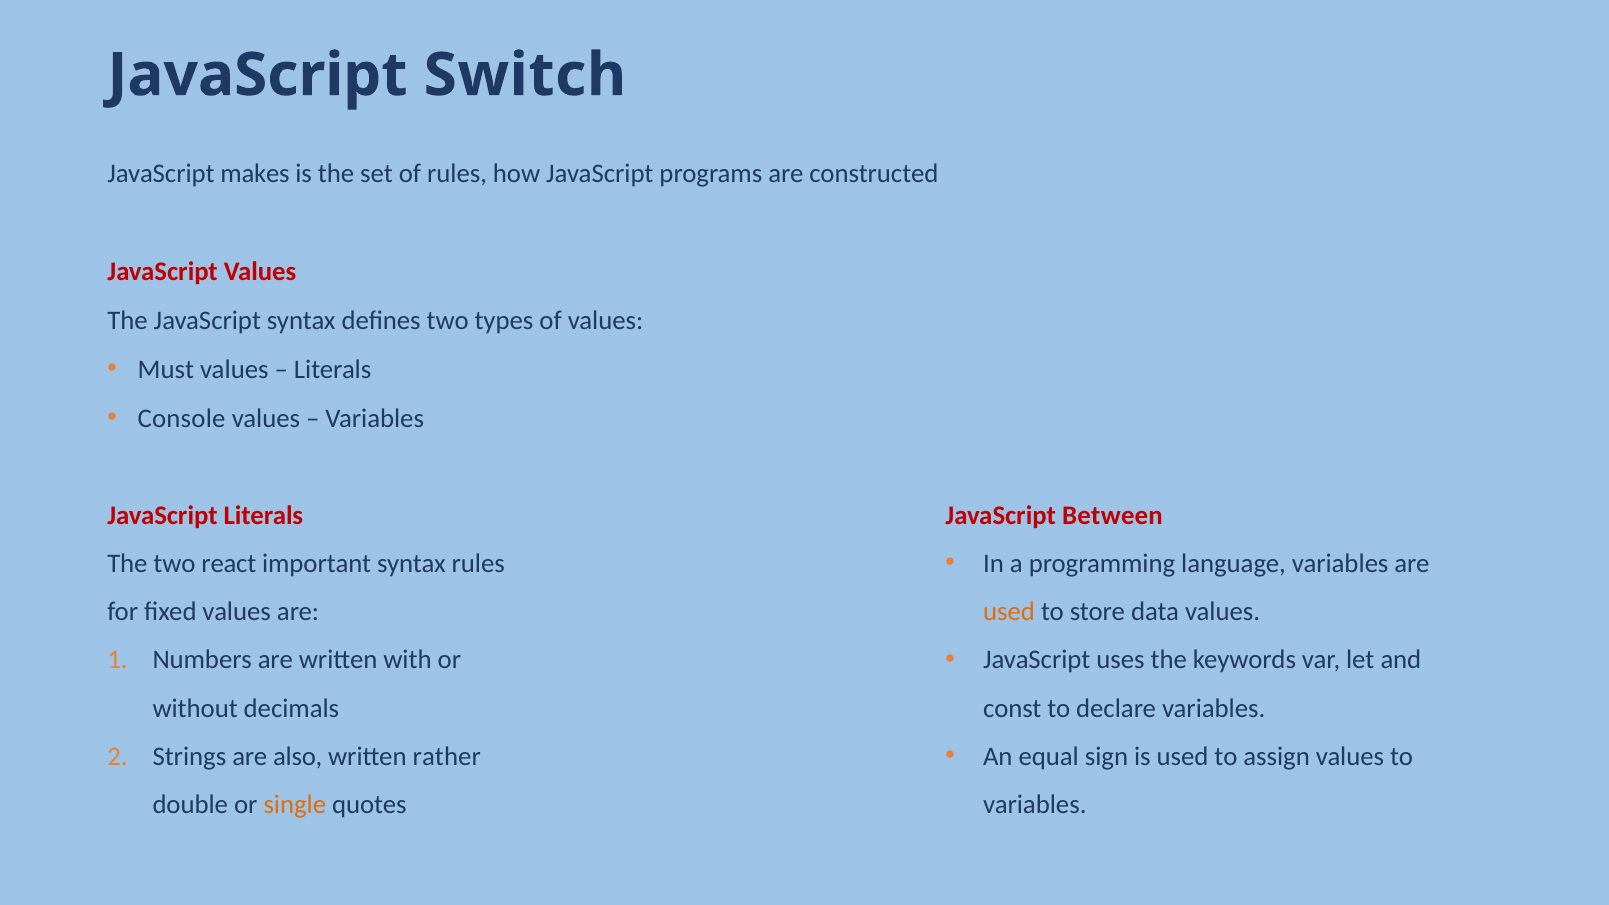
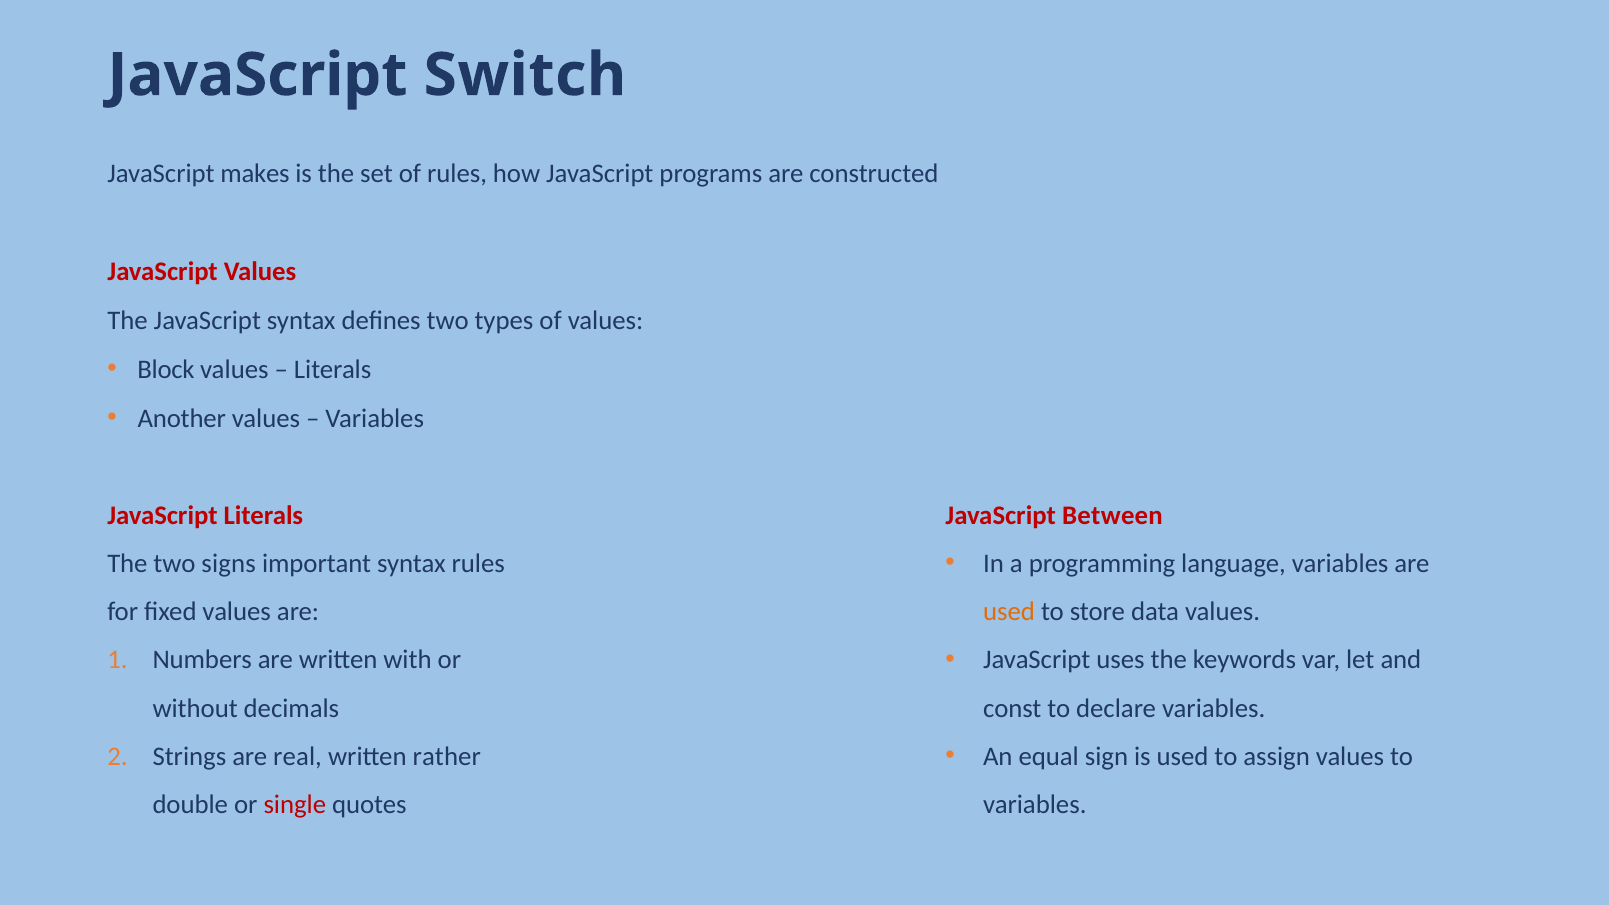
Must: Must -> Block (166, 370)
Console: Console -> Another (182, 419)
react: react -> signs (229, 564)
also: also -> real (298, 757)
single colour: orange -> red (295, 805)
